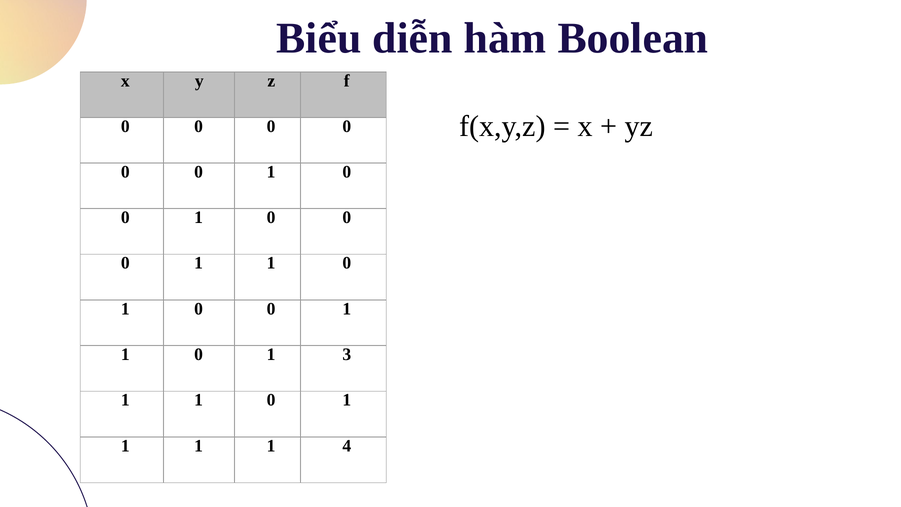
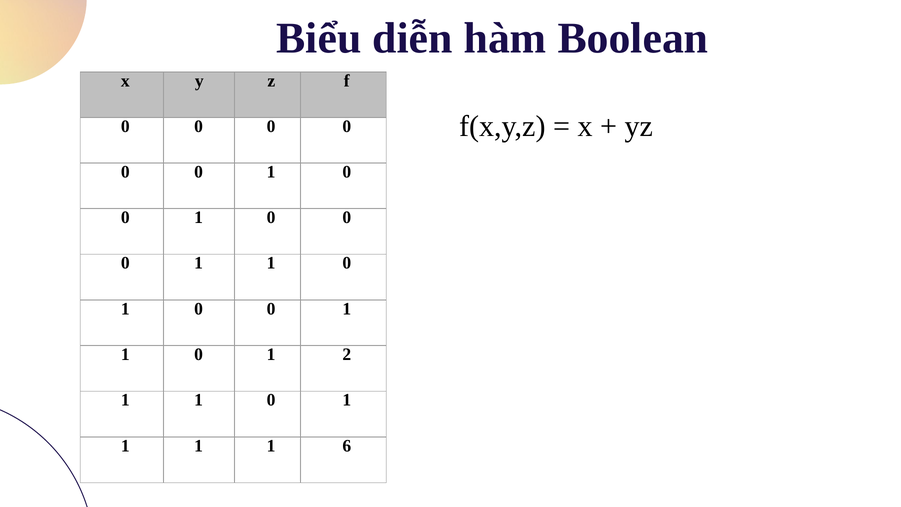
3: 3 -> 2 (347, 354)
4: 4 -> 6 (347, 446)
